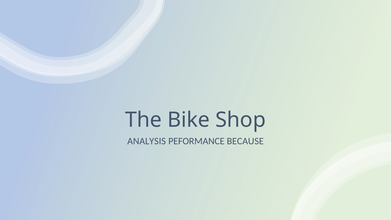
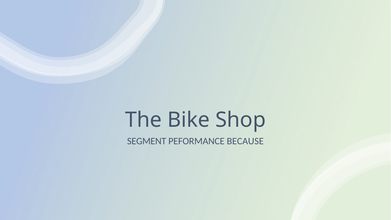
ANALYSIS: ANALYSIS -> SEGMENT (147, 141)
